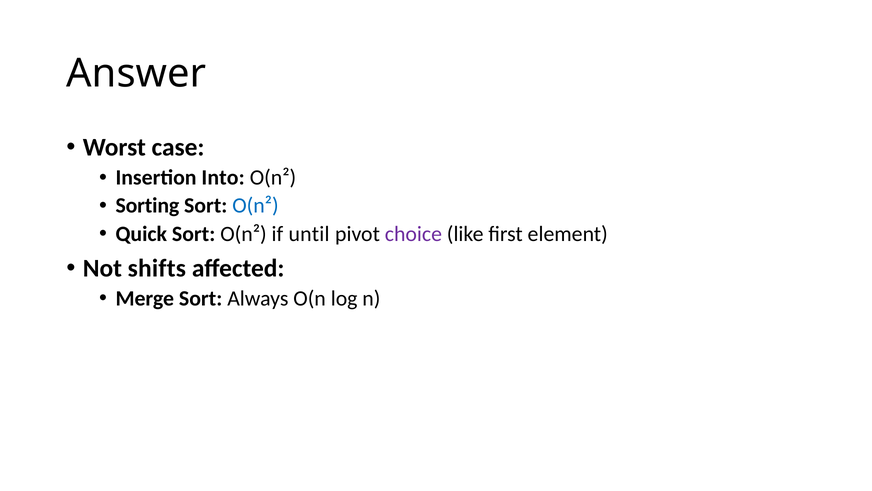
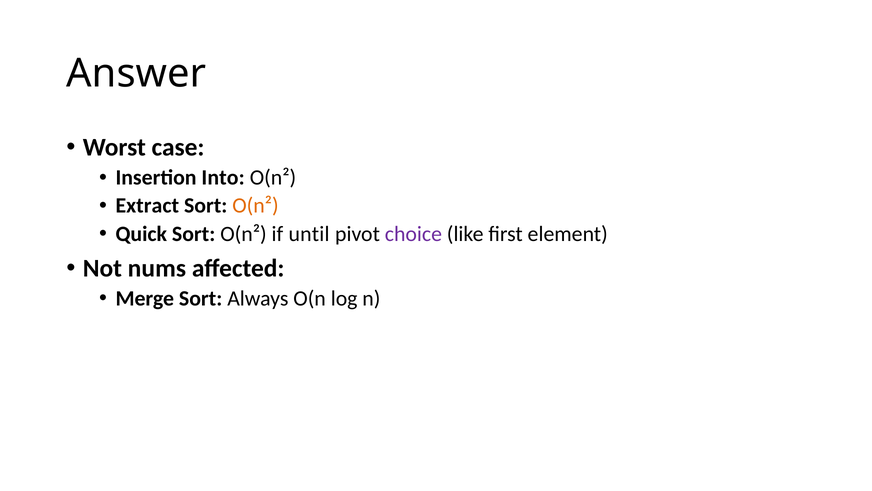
Sorting: Sorting -> Extract (147, 206)
O(n² colour: blue -> orange (255, 206)
shifts: shifts -> nums (157, 268)
